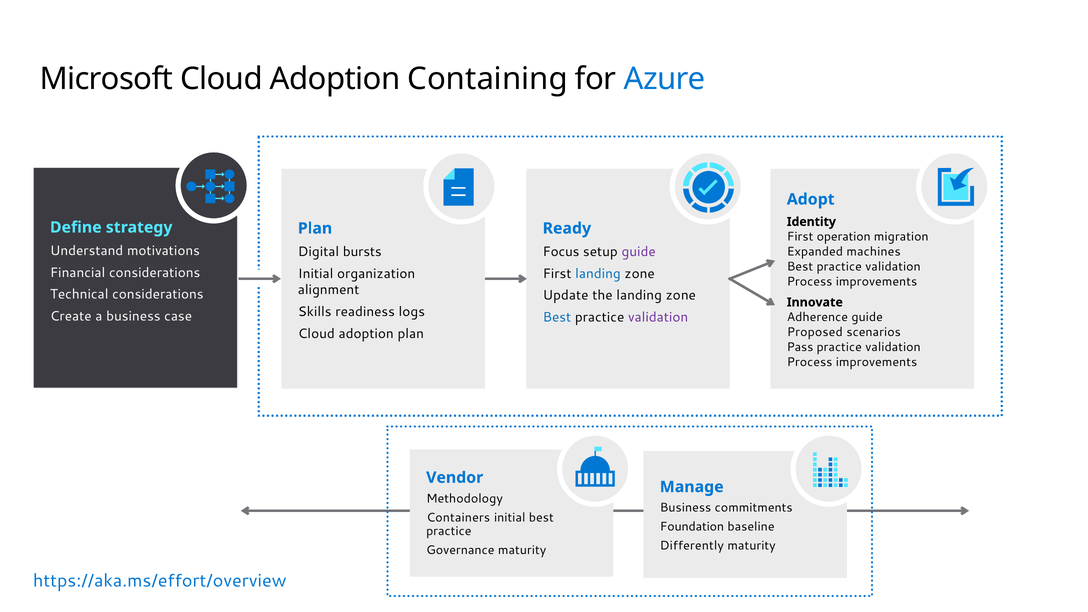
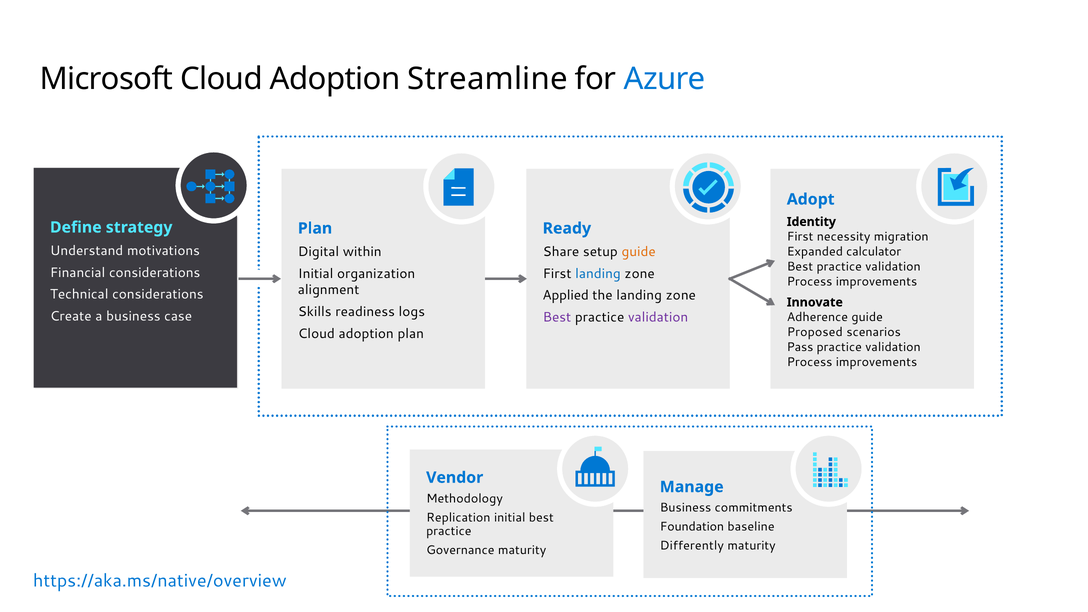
Containing: Containing -> Streamline (488, 79)
operation: operation -> necessity (844, 237)
bursts: bursts -> within (362, 252)
Focus: Focus -> Share (561, 252)
guide colour: purple -> orange (639, 252)
machines: machines -> calculator (874, 252)
Update: Update -> Applied (566, 296)
Best colour: blue -> purple (557, 317)
Containers: Containers -> Replication (458, 518)
https://aka.ms/effort/overview: https://aka.ms/effort/overview -> https://aka.ms/native/overview (160, 581)
